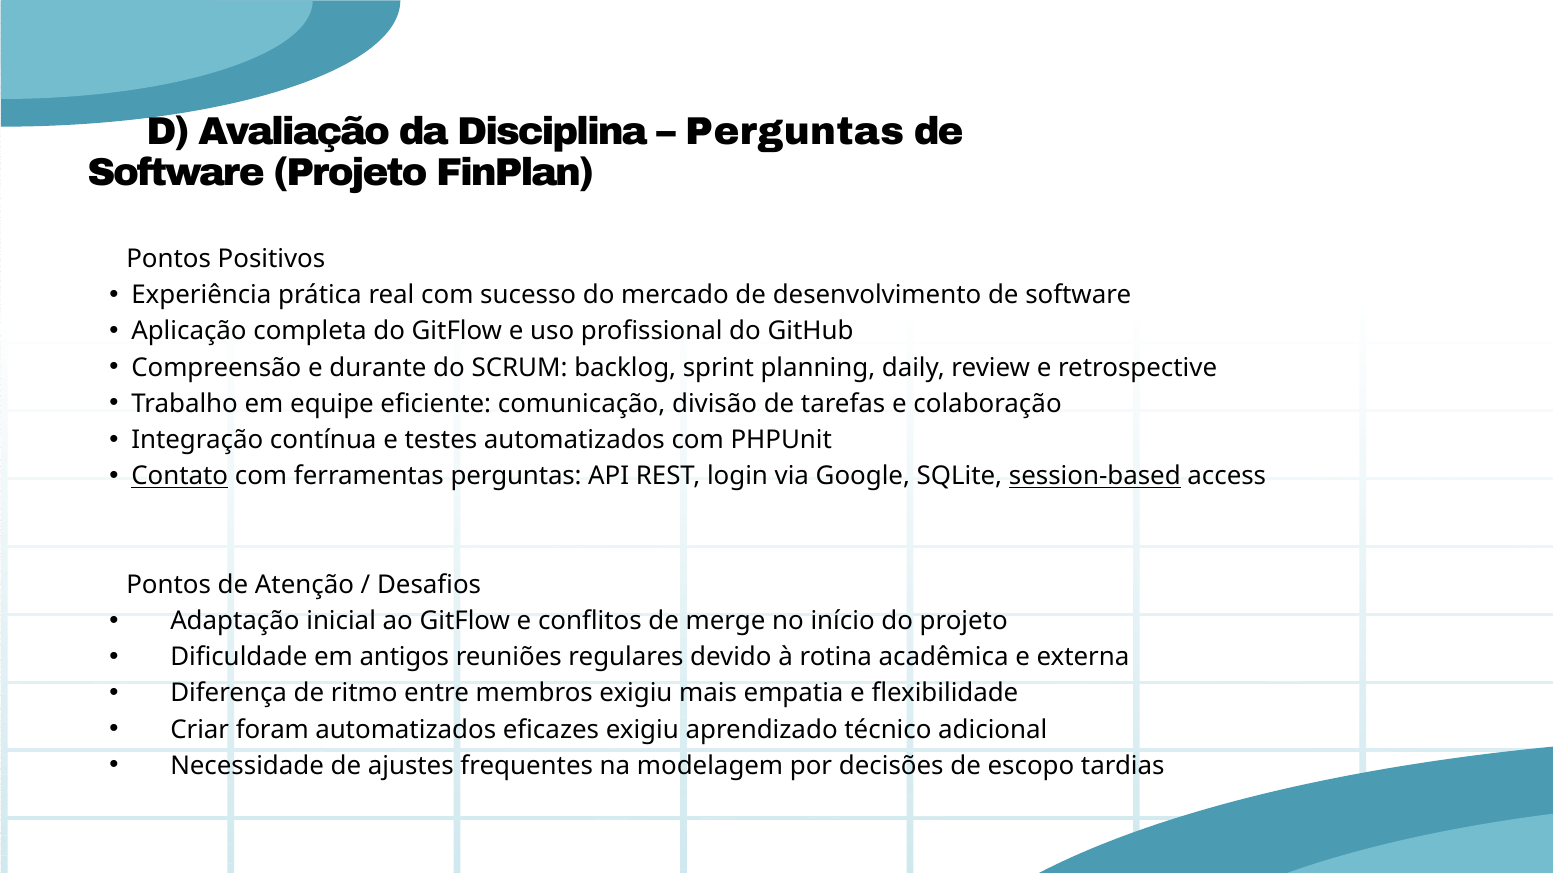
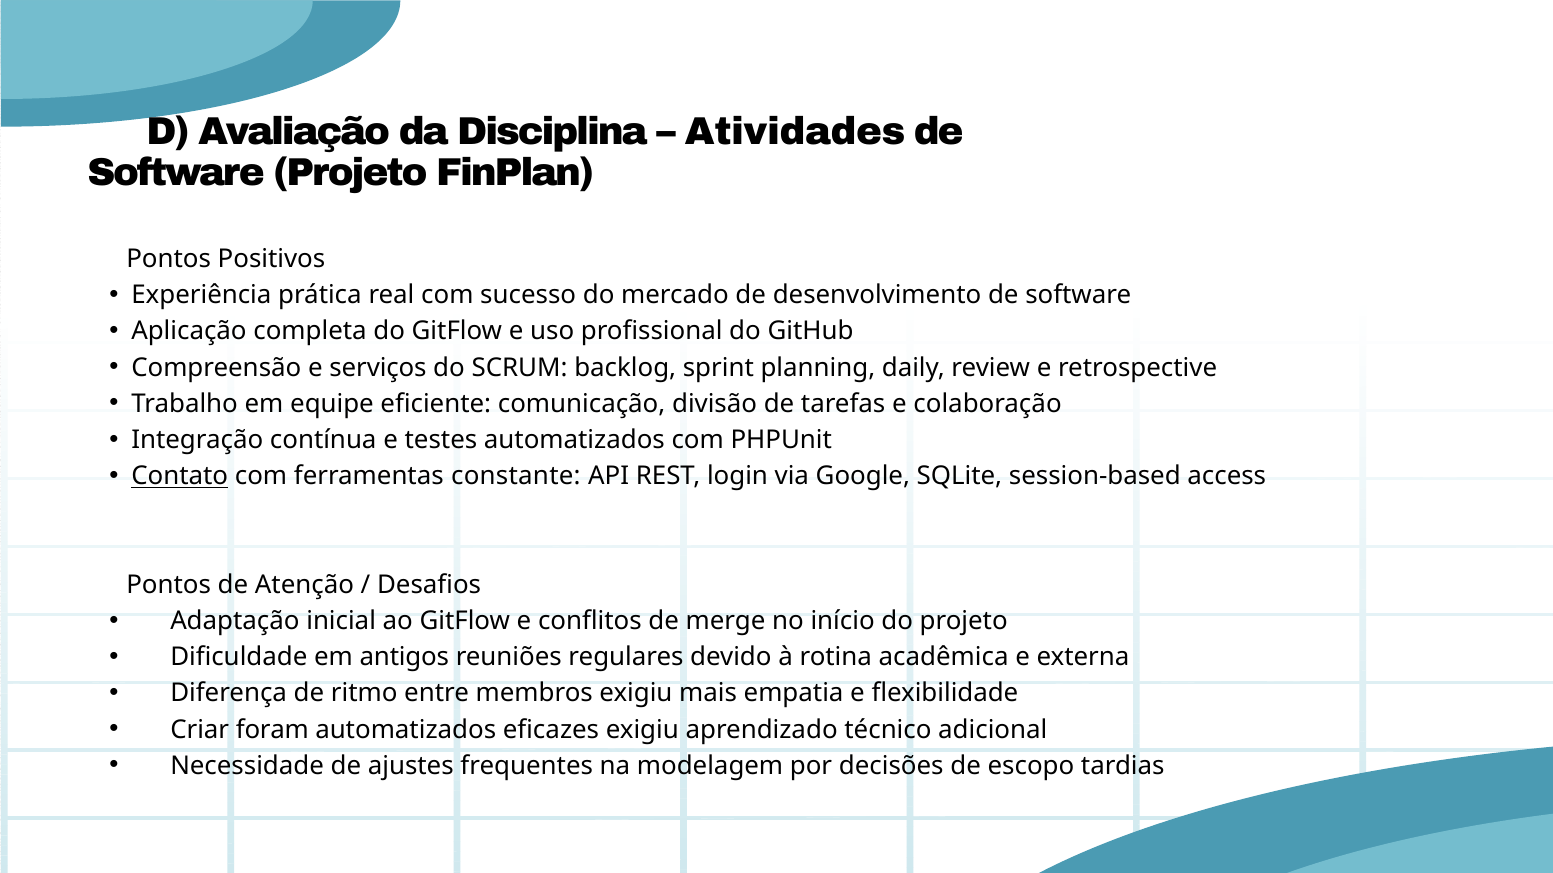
Perguntas: Perguntas -> Atividades (795, 131)
durante: durante -> serviços (378, 368)
ferramentas perguntas: perguntas -> constante (516, 477)
session-based underline: present -> none (1095, 477)
